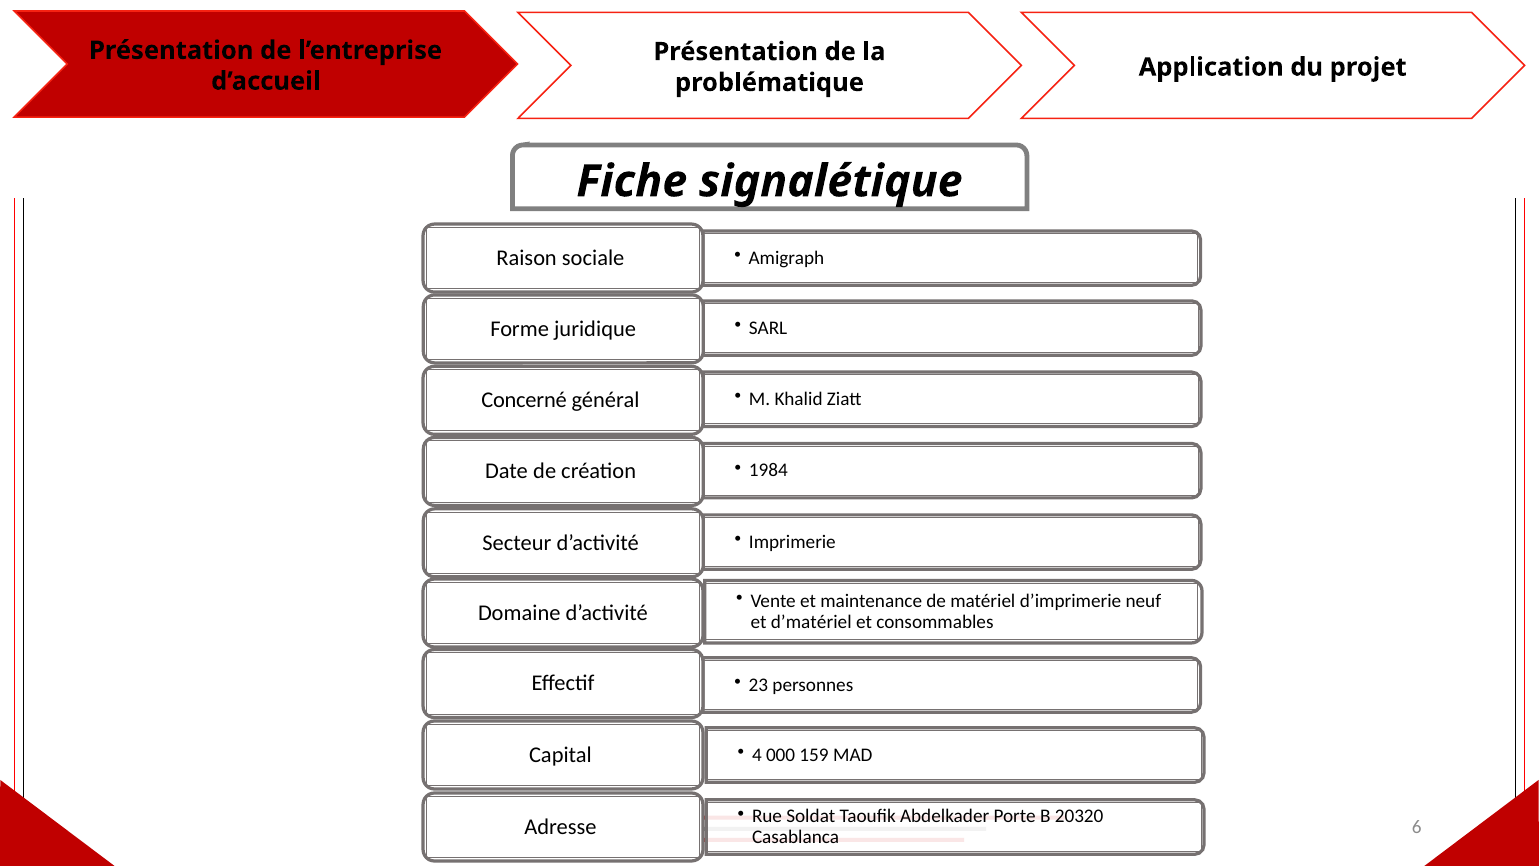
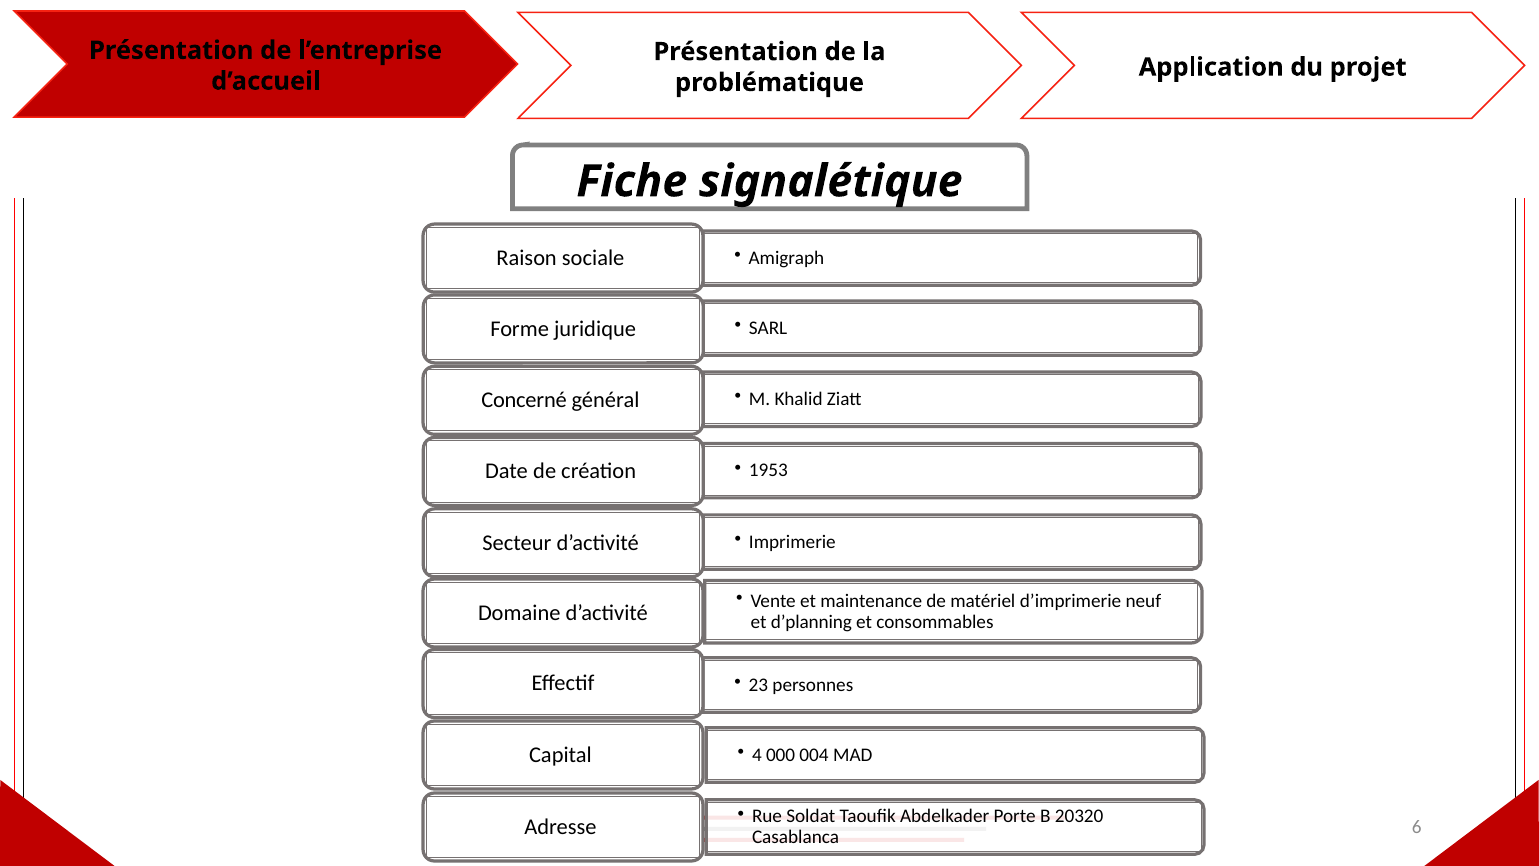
1984: 1984 -> 1953 (768, 470)
d’matériel: d’matériel -> d’planning (811, 622)
159: 159 -> 004 (814, 755)
